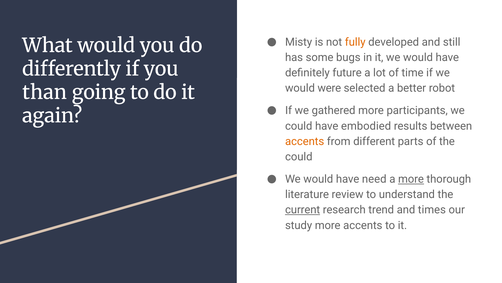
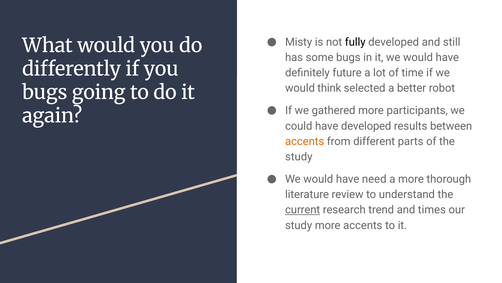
fully colour: orange -> black (355, 42)
were: were -> think (329, 88)
than: than -> bugs (45, 92)
have embodied: embodied -> developed (366, 126)
could: could -> study (299, 156)
more underline: present -> none (411, 179)
